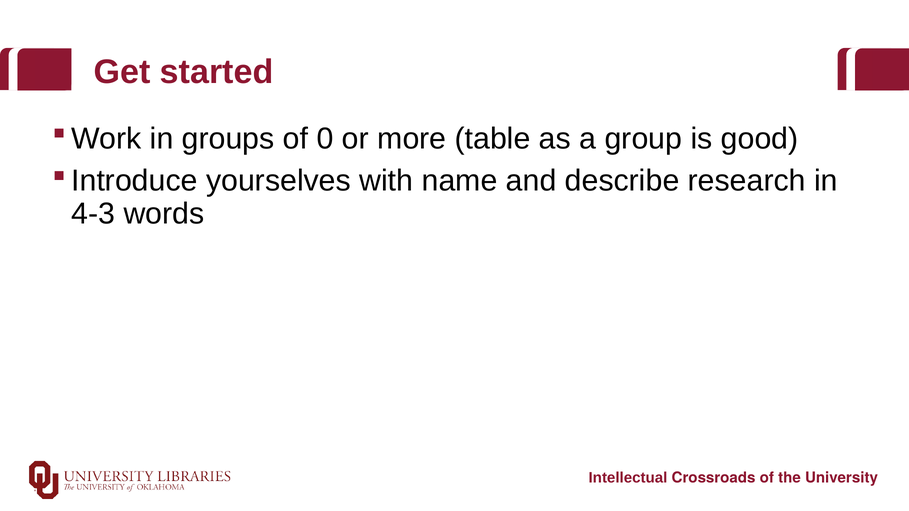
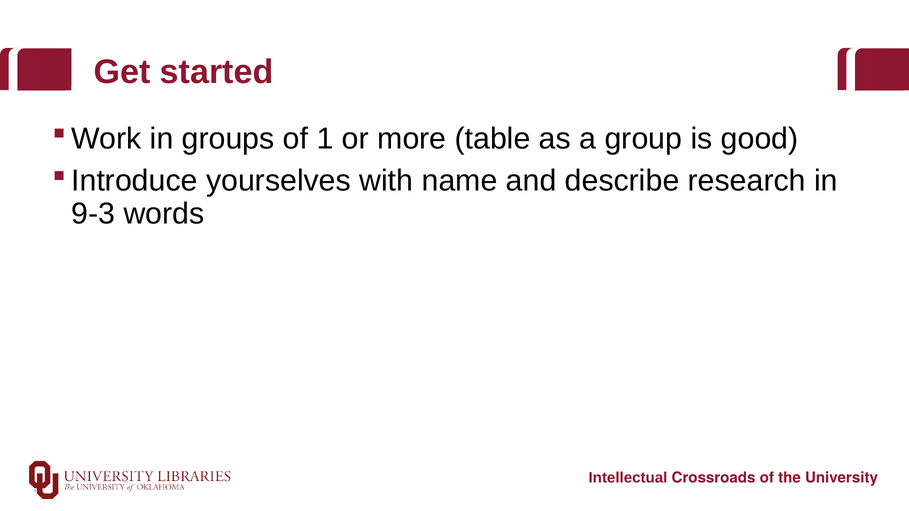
0: 0 -> 1 (325, 139)
4-3: 4-3 -> 9-3 (93, 214)
